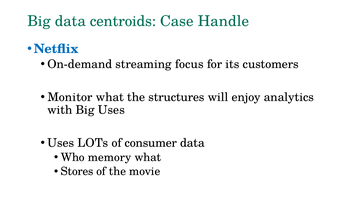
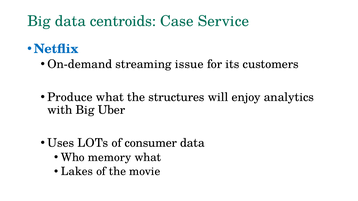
Handle: Handle -> Service (223, 21)
focus: focus -> issue (189, 64)
Monitor: Monitor -> Produce (70, 97)
Big Uses: Uses -> Uber (111, 110)
Stores: Stores -> Lakes (77, 172)
